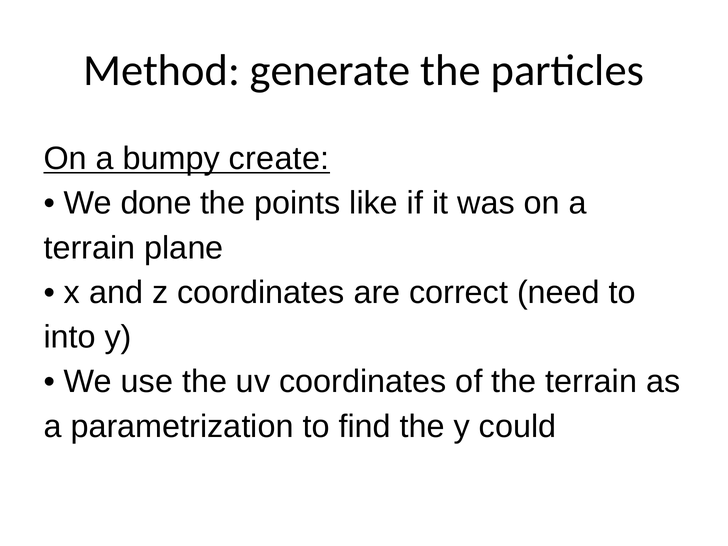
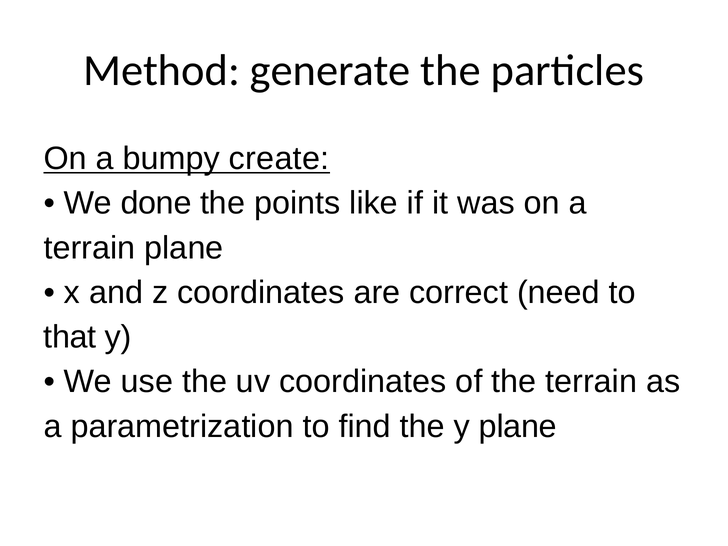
into: into -> that (70, 337)
y could: could -> plane (518, 426)
